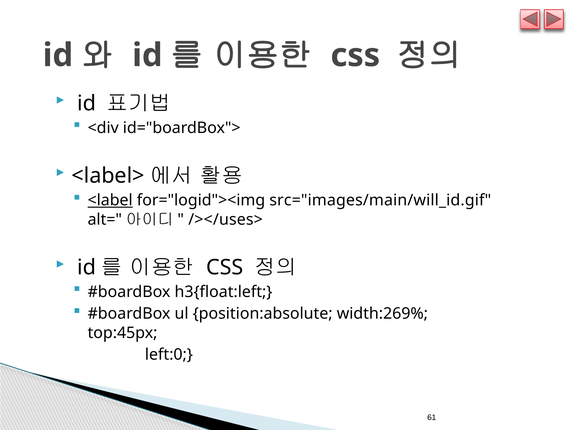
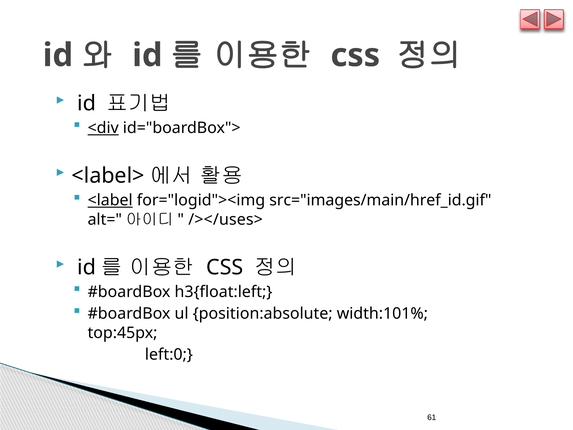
<div underline: none -> present (103, 128)
src="images/main/will_id.gif: src="images/main/will_id.gif -> src="images/main/href_id.gif (380, 200)
width:269%: width:269% -> width:101% (382, 313)
